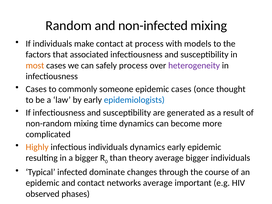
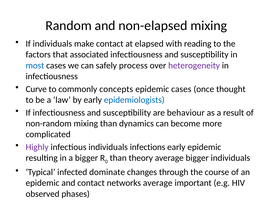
non-infected: non-infected -> non-elapsed (153, 26)
at process: process -> elapsed (149, 44)
models: models -> reading (198, 44)
most colour: orange -> blue (35, 65)
Cases: Cases -> Curve (36, 89)
someone: someone -> concepts (116, 89)
generated: generated -> behaviour (186, 113)
mixing time: time -> than (109, 123)
Highly colour: orange -> purple (37, 147)
individuals dynamics: dynamics -> infections (148, 147)
